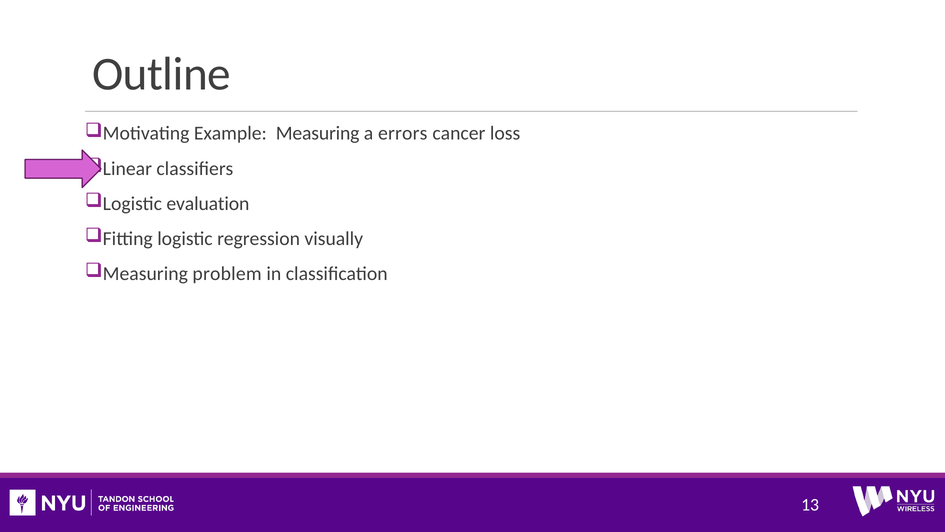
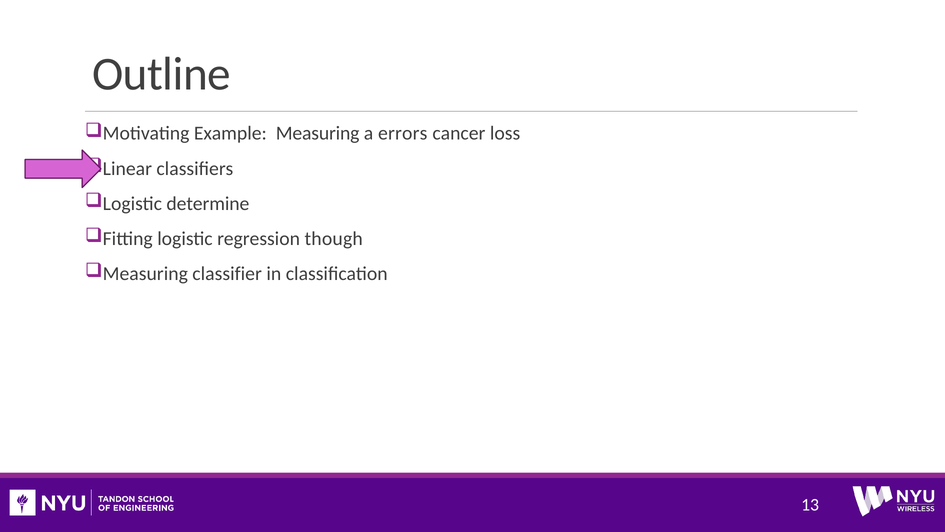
evaluation: evaluation -> determine (208, 203)
visually: visually -> though (334, 239)
problem: problem -> classifier (227, 274)
